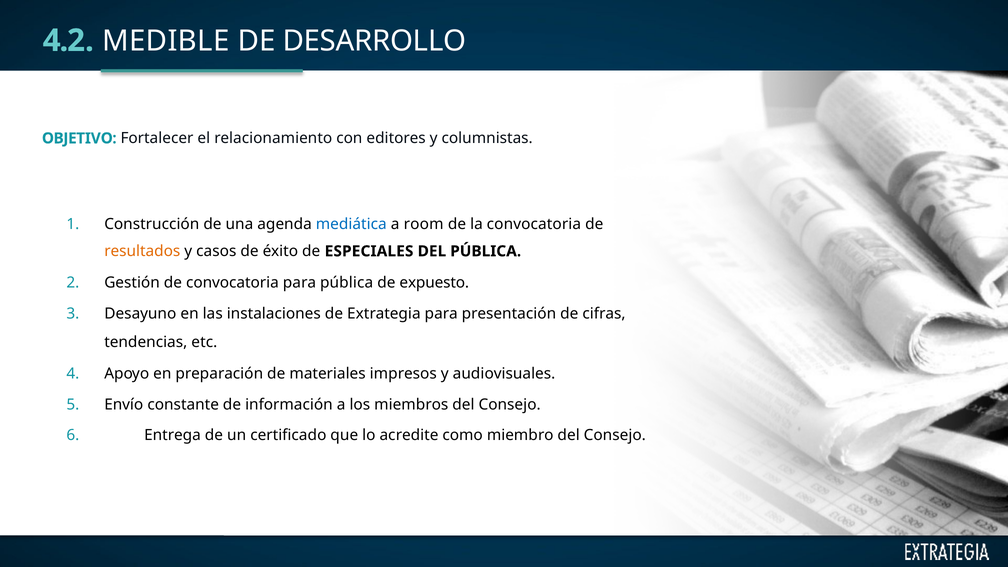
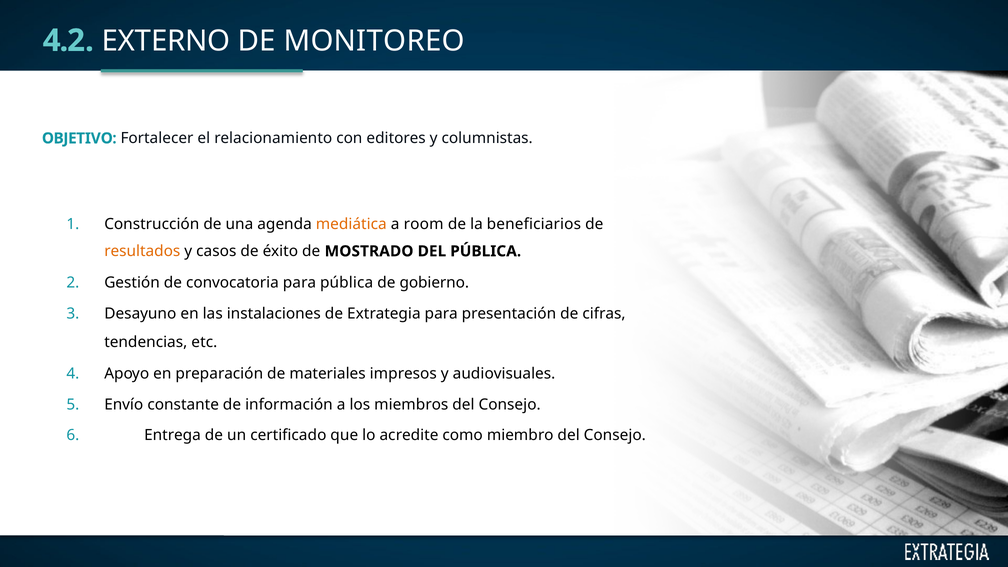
MEDIBLE: MEDIBLE -> EXTERNO (166, 41)
DESARROLLO: DESARROLLO -> MONITOREO (374, 41)
mediática colour: blue -> orange (351, 224)
la convocatoria: convocatoria -> beneficiarios (534, 224)
ESPECIALES: ESPECIALES -> MOSTRADO (369, 251)
expuesto: expuesto -> gobierno (434, 283)
